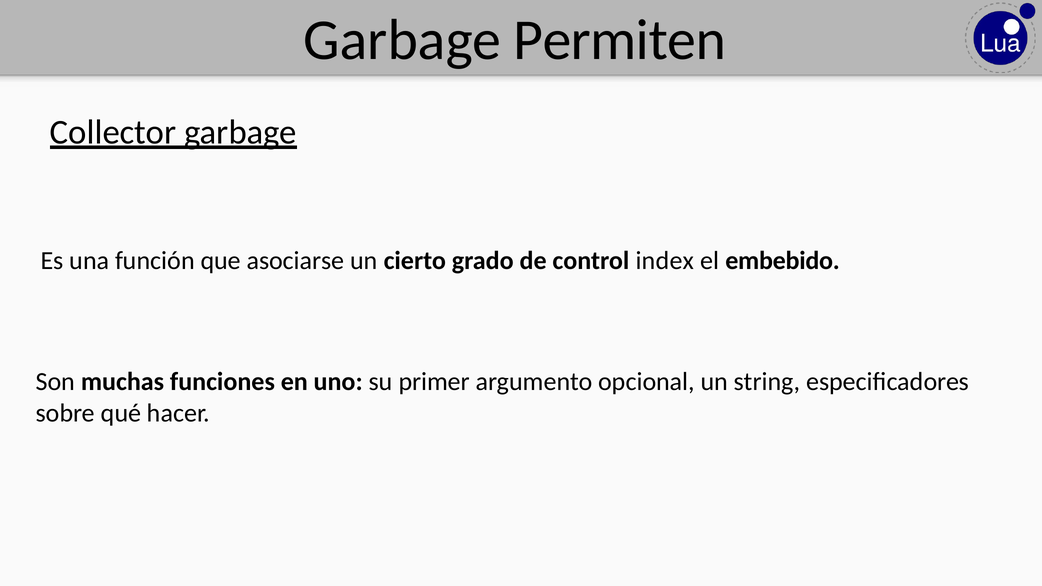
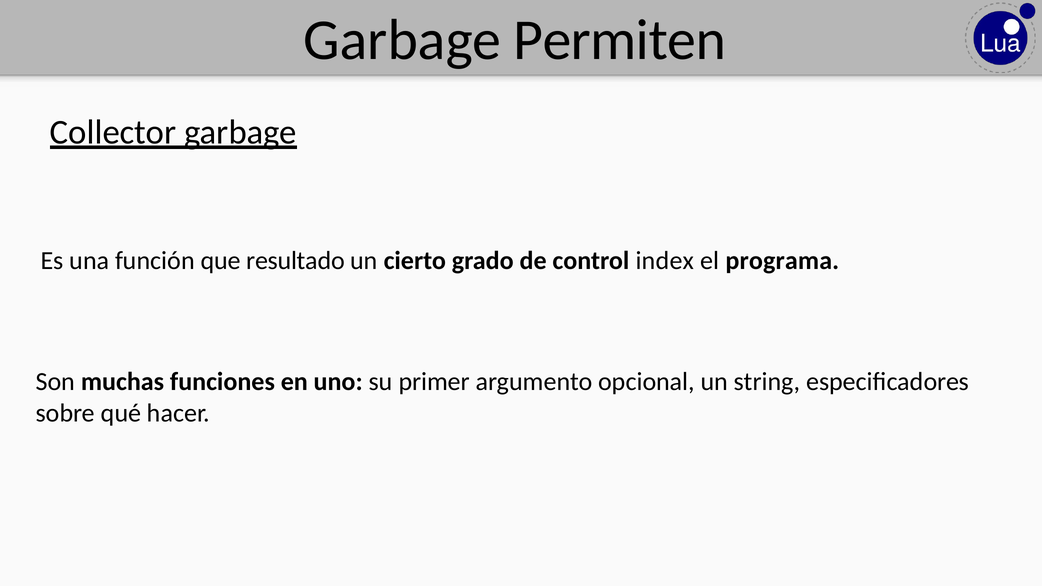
asociarse: asociarse -> resultado (296, 261)
embebido: embebido -> programa (782, 261)
